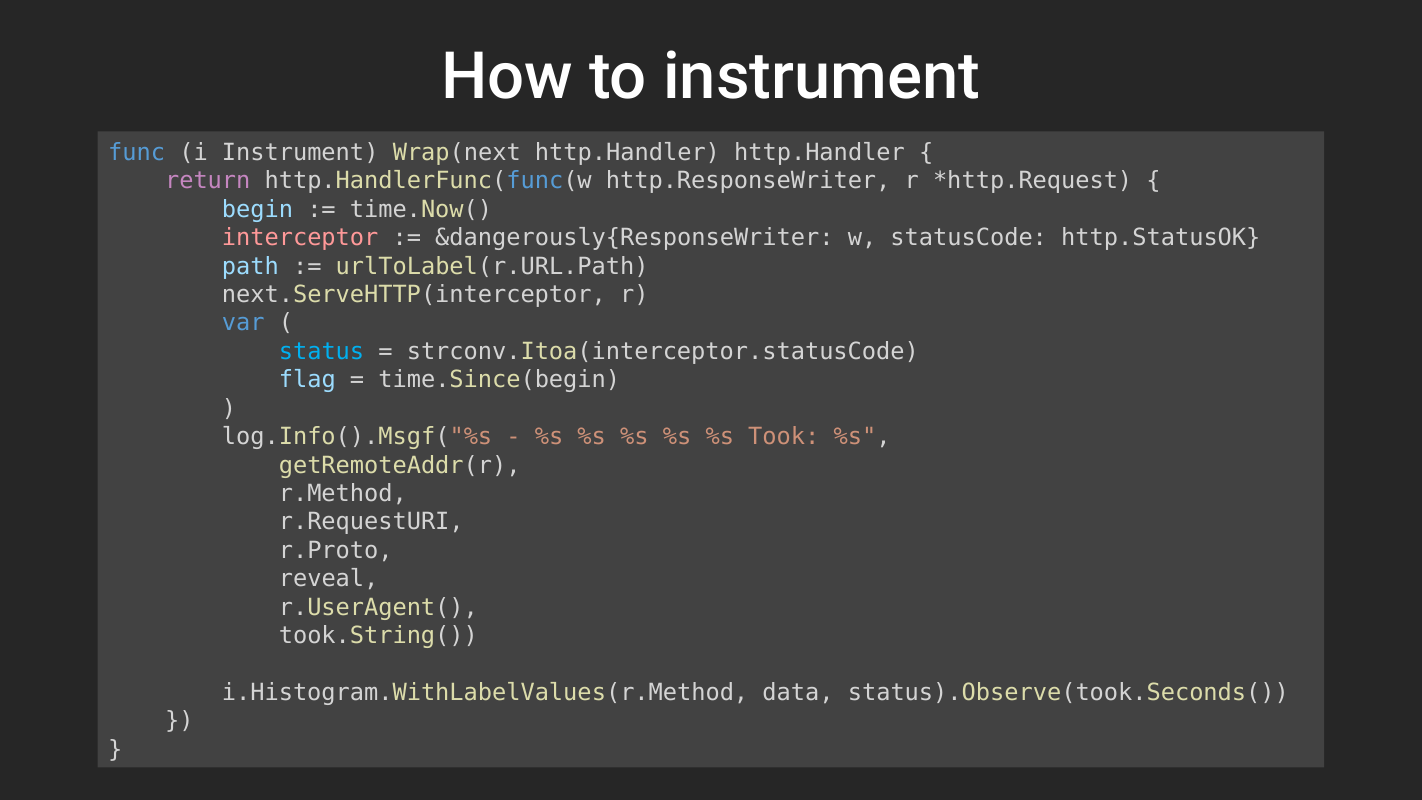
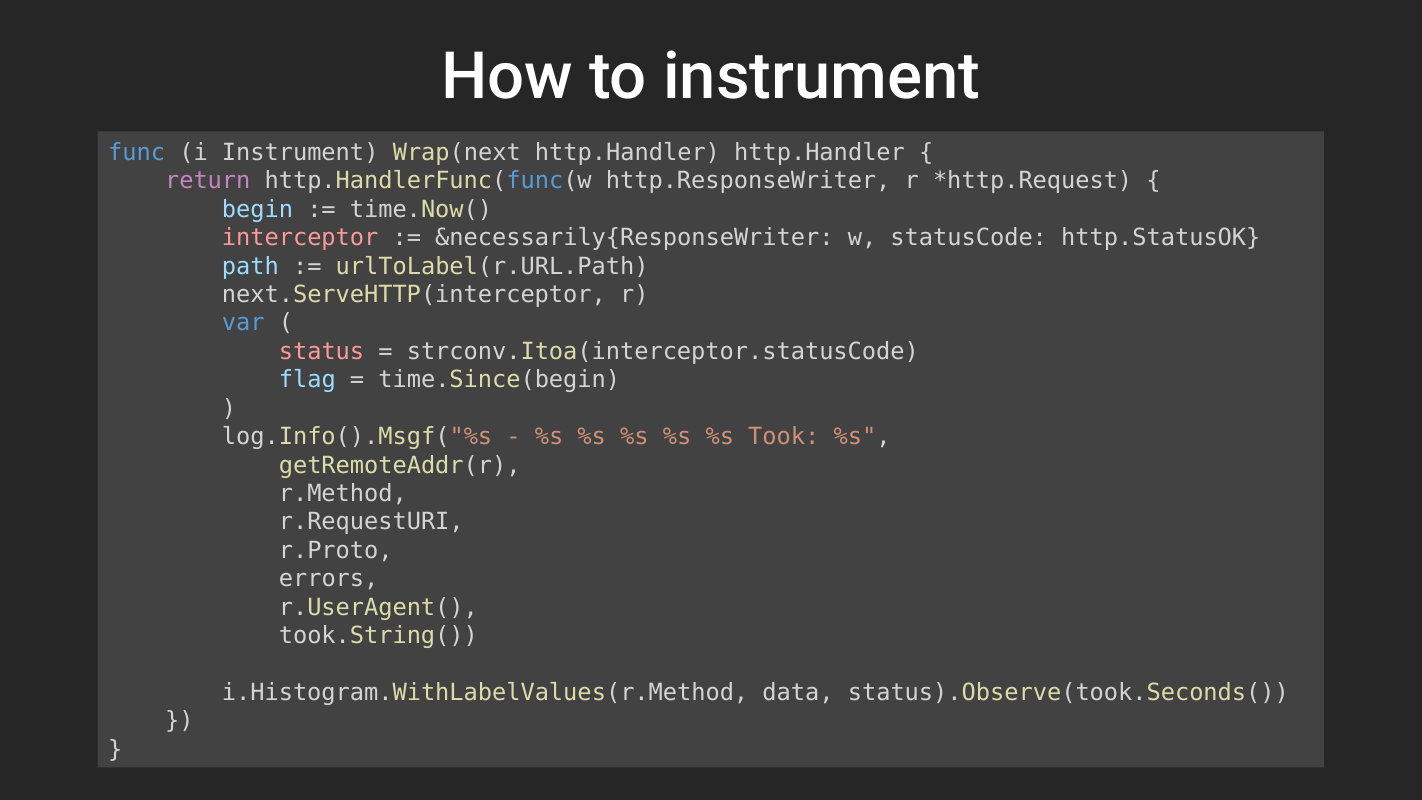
&dangerously{ResponseWriter: &dangerously{ResponseWriter -> &necessarily{ResponseWriter (634, 238)
status colour: light blue -> pink (322, 352)
reveal: reveal -> errors (329, 579)
